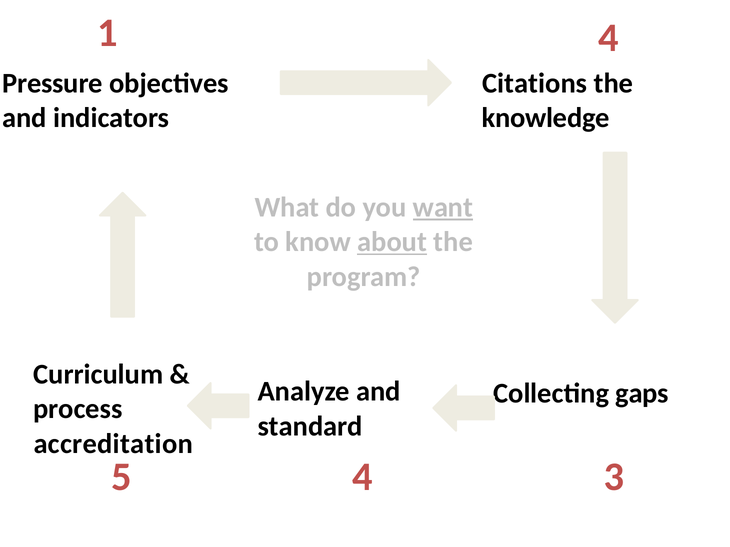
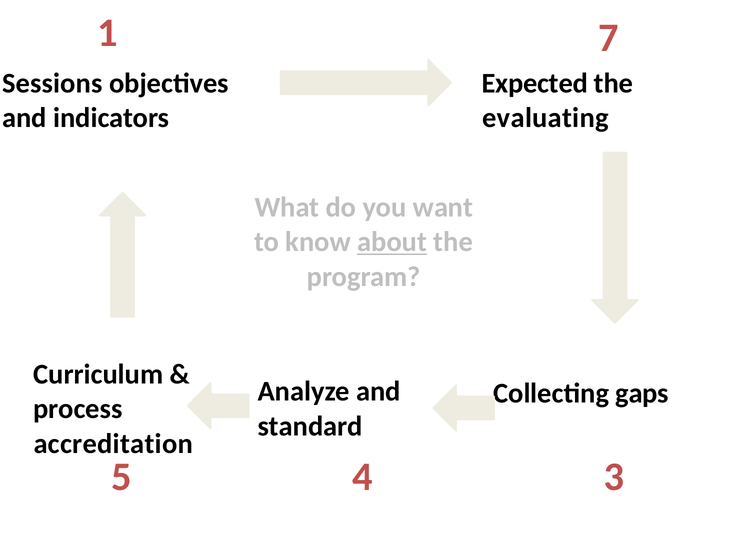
1 4: 4 -> 7 (609, 38)
Pressure: Pressure -> Sessions (52, 83)
Citations: Citations -> Expected (535, 83)
knowledge: knowledge -> evaluating (545, 118)
want underline: present -> none (443, 207)
